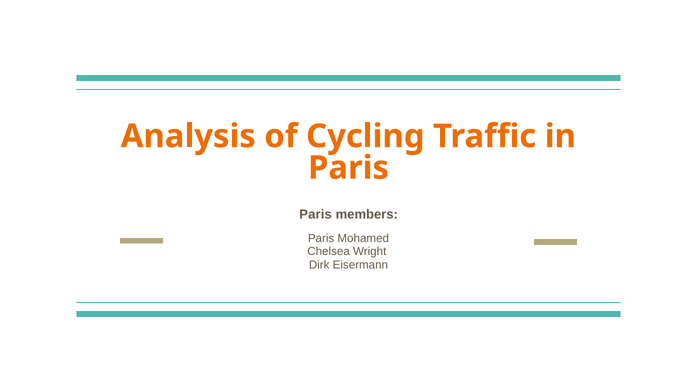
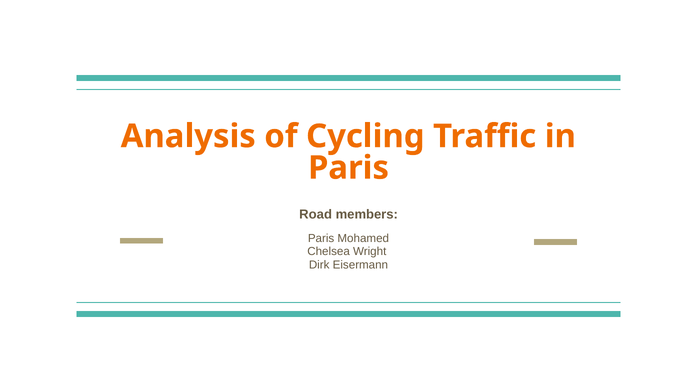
Paris: Paris -> Road (316, 215)
